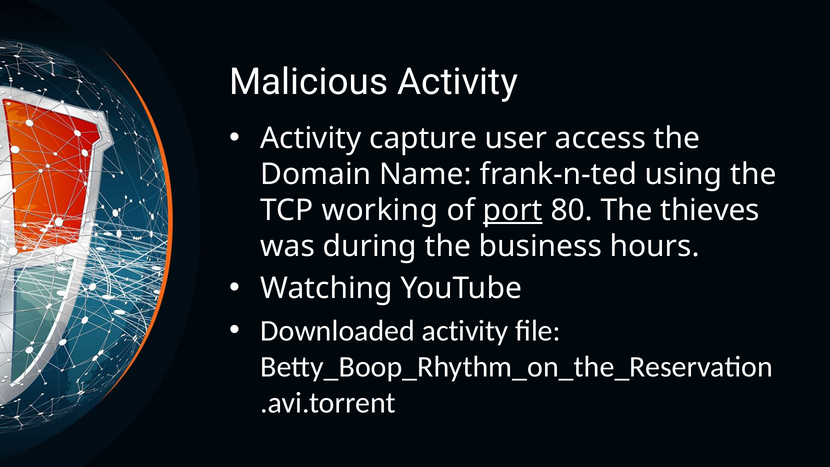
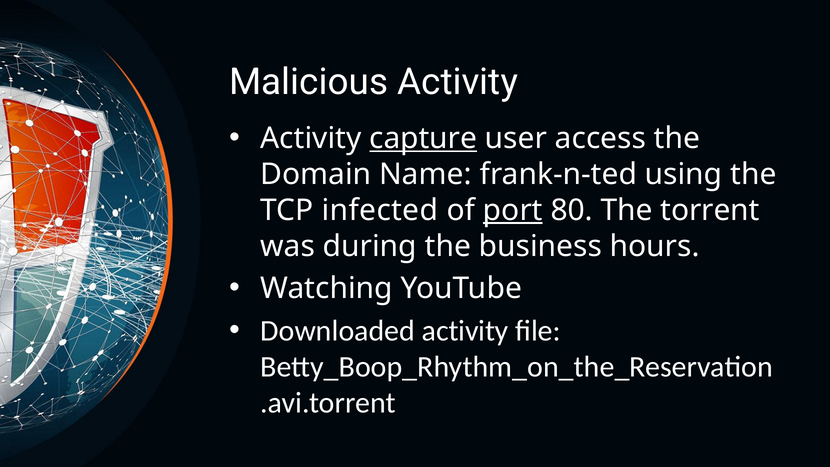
capture underline: none -> present (423, 138)
working: working -> infected (380, 210)
thieves: thieves -> torrent (710, 210)
